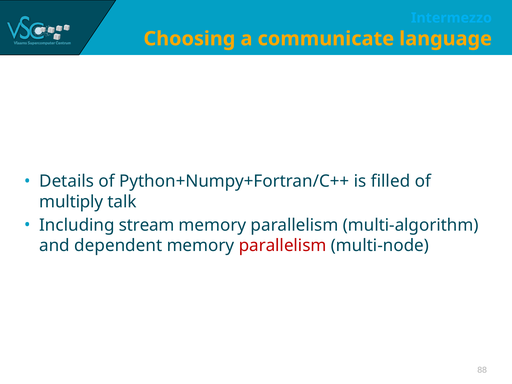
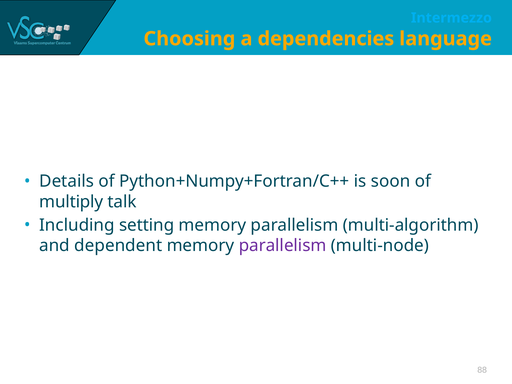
communicate: communicate -> dependencies (326, 39)
filled: filled -> soon (391, 181)
stream: stream -> setting (147, 225)
parallelism colour: red -> purple (283, 246)
